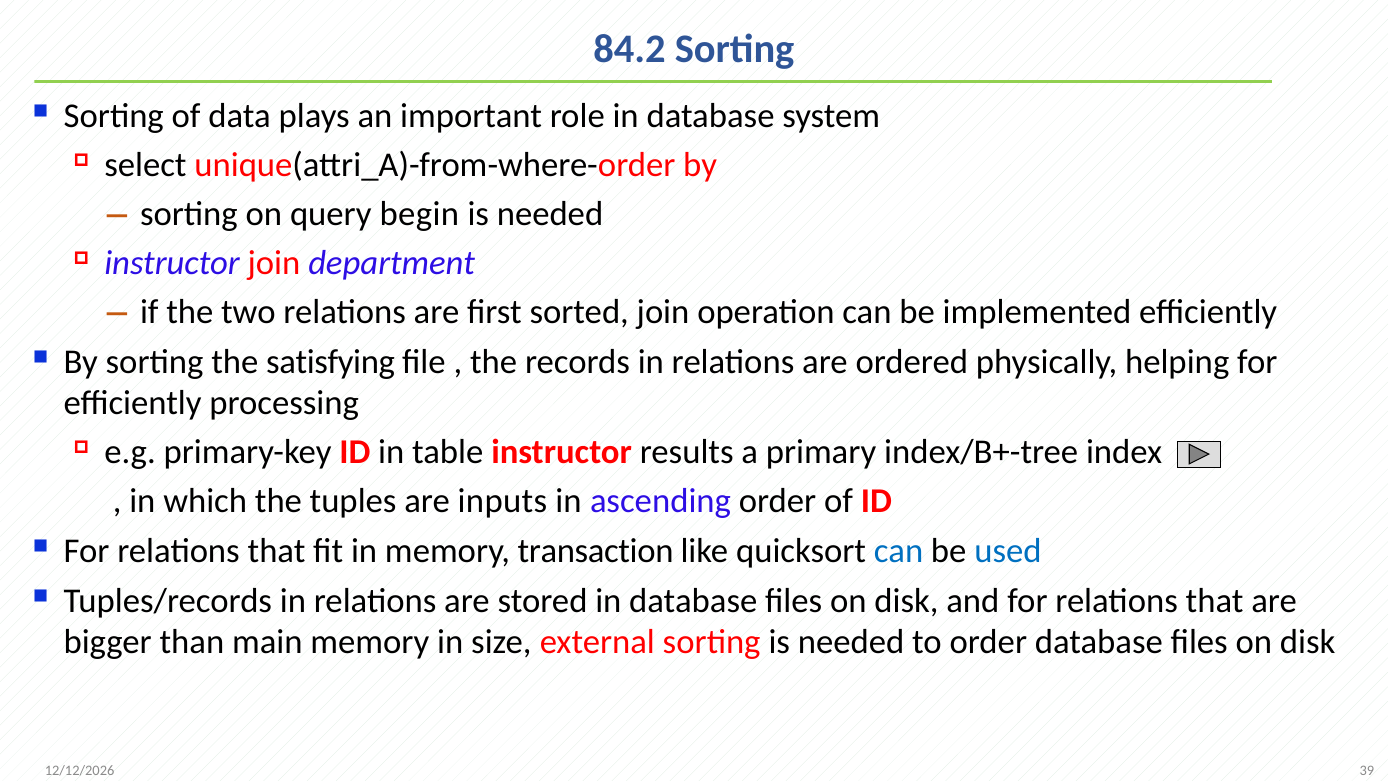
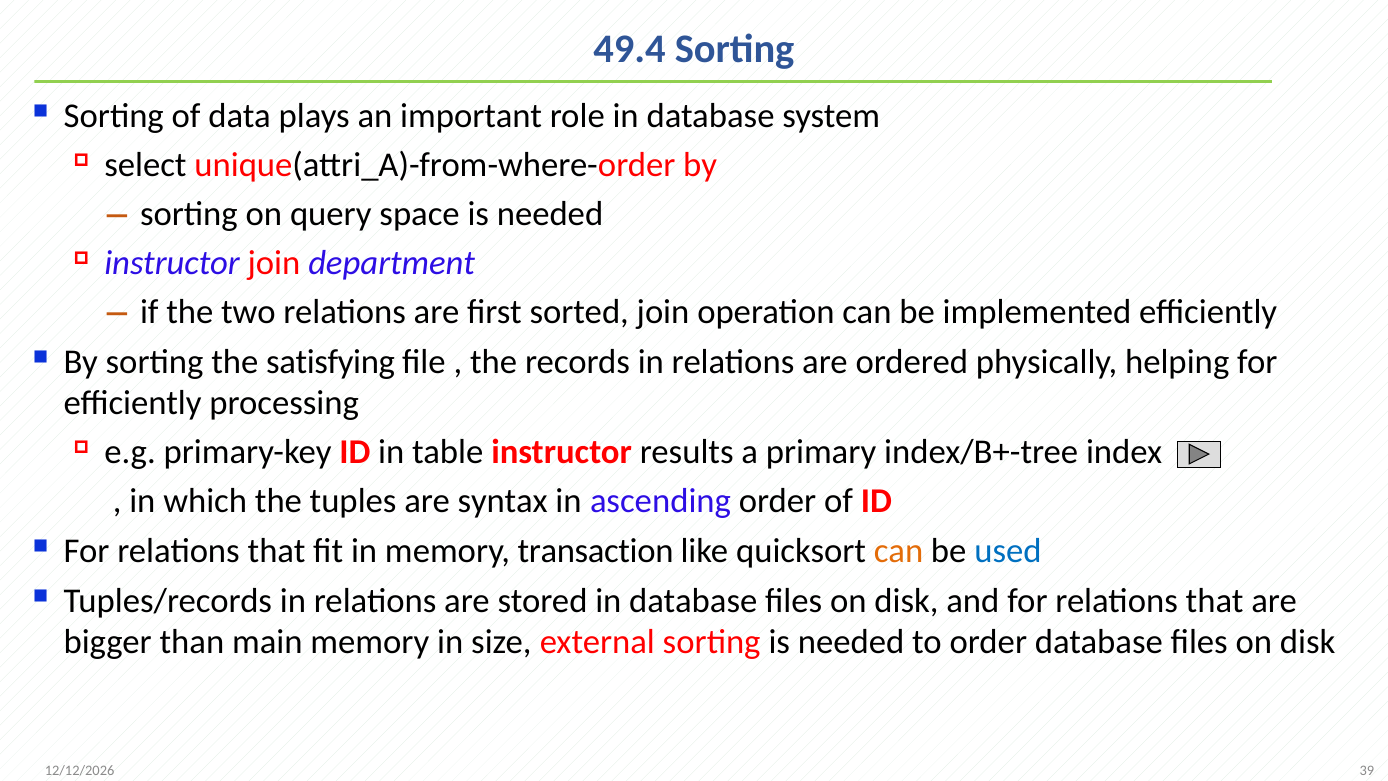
84.2: 84.2 -> 49.4 (630, 49)
begin: begin -> space (420, 214)
inputs: inputs -> syntax (503, 501)
can colour: blue -> orange (899, 551)
